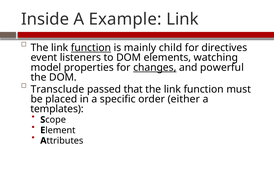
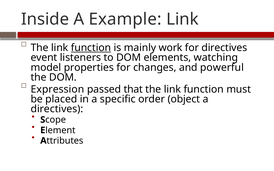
child: child -> work (171, 48)
changes underline: present -> none (155, 68)
Transclude: Transclude -> Expression (57, 89)
either: either -> object (184, 99)
templates: templates -> directives (57, 109)
